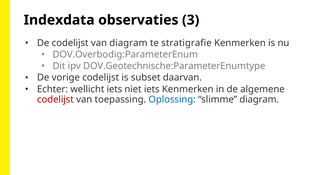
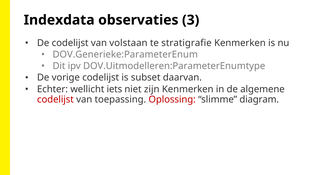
van diagram: diagram -> volstaan (128, 43)
DOV.Overbodig:ParameterEnum: DOV.Overbodig:ParameterEnum -> DOV.Generieke:ParameterEnum (125, 54)
DOV.Geotechnische:ParameterEnumtype: DOV.Geotechnische:ParameterEnumtype -> DOV.Uitmodelleren:ParameterEnumtype (174, 66)
niet iets: iets -> zijn (152, 89)
Oplossing colour: blue -> red (172, 99)
